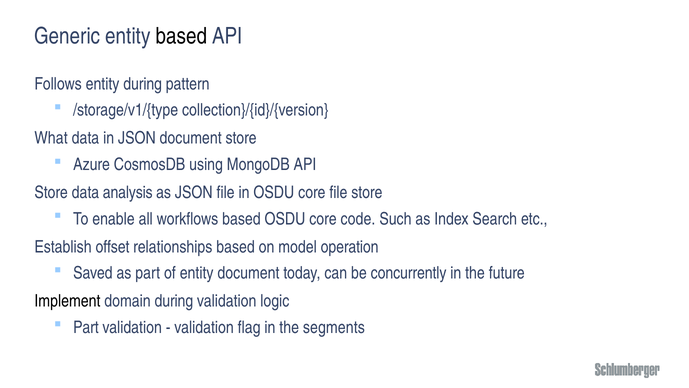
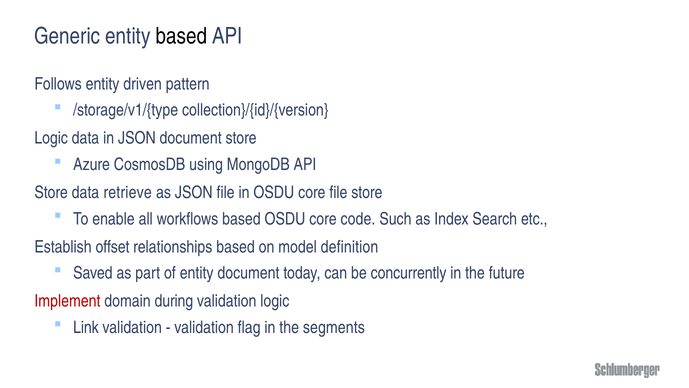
entity during: during -> driven (143, 84)
What: What -> Logic (51, 138)
analysis: analysis -> retrieve (128, 192)
operation: operation -> definition (349, 247)
Implement colour: black -> red (67, 301)
Part: Part -> Link (86, 327)
